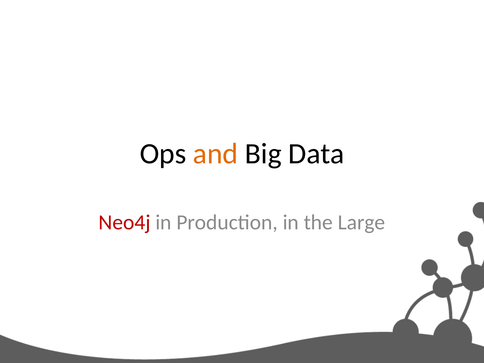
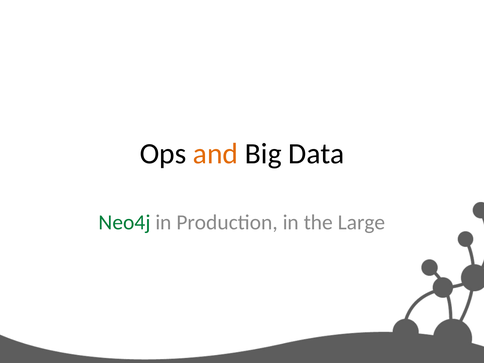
Neo4j colour: red -> green (125, 223)
